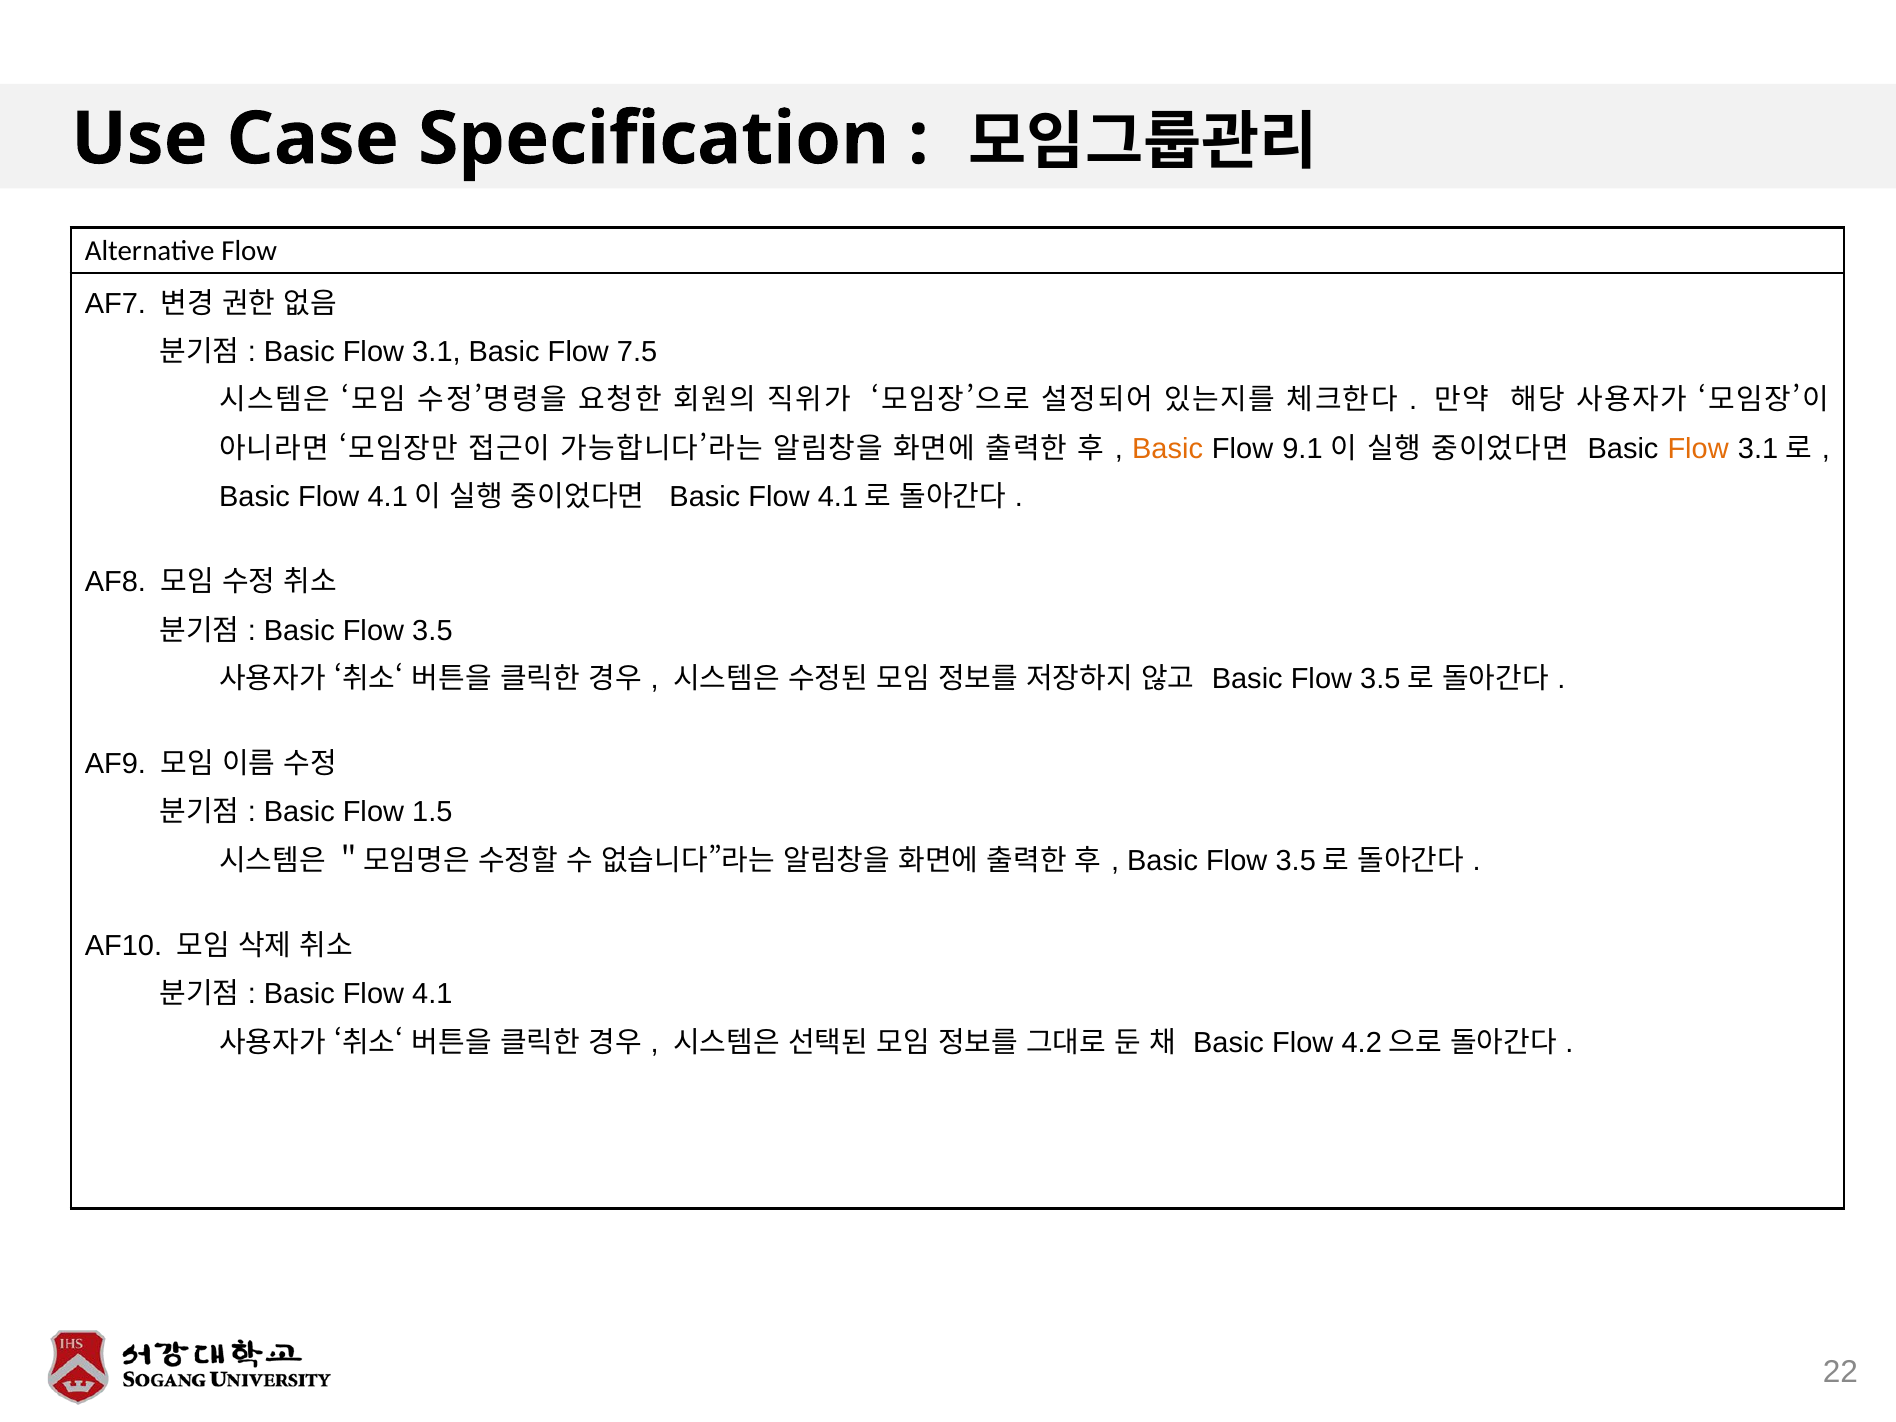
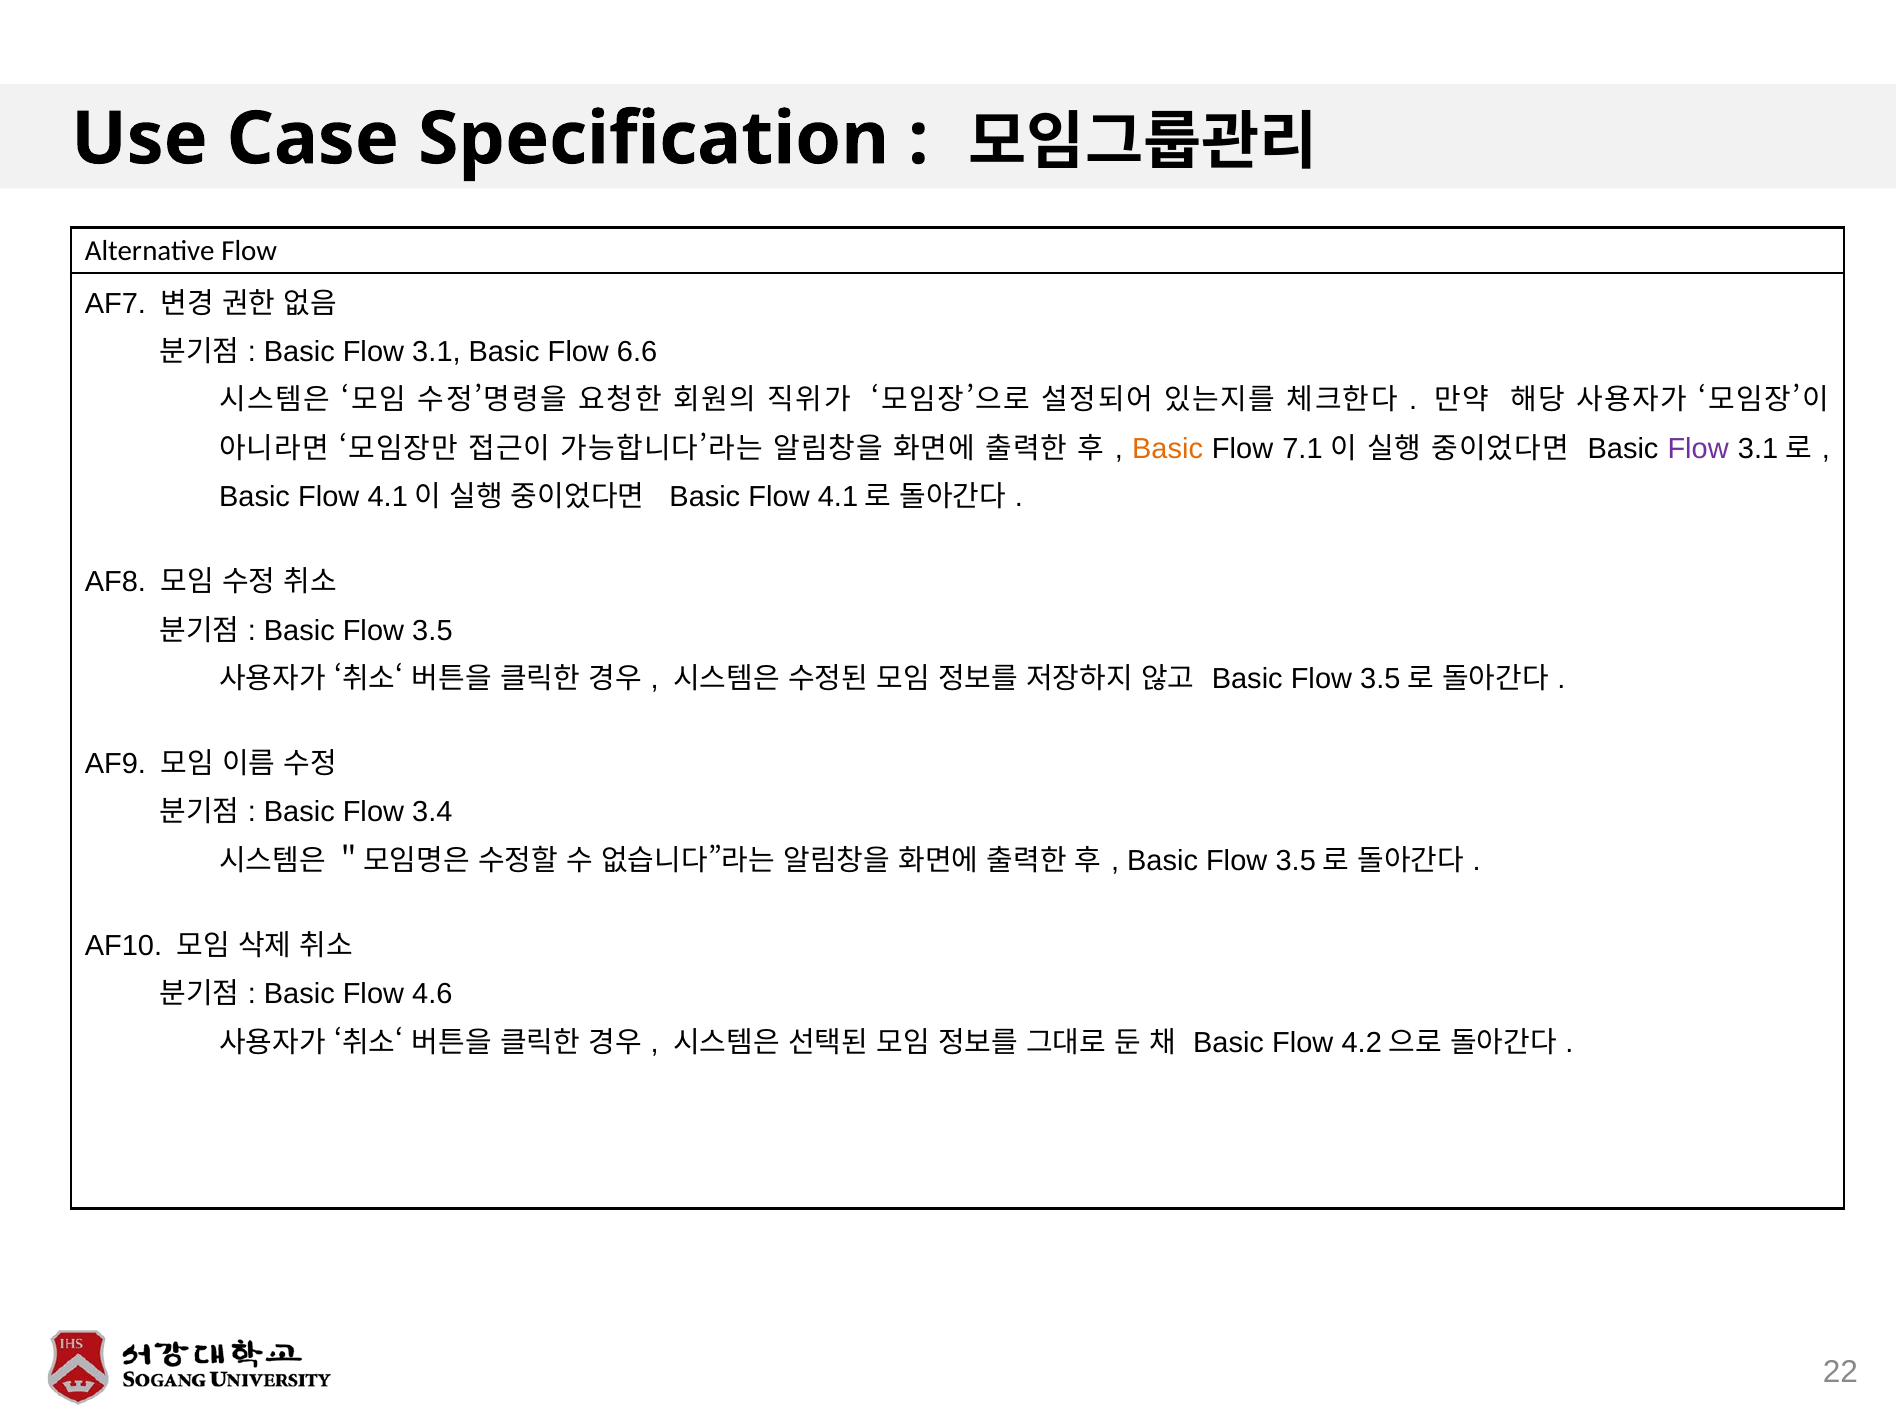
7.5: 7.5 -> 6.6 (637, 352)
9.1: 9.1 -> 7.1 (1302, 449)
Flow colour: orange -> purple (1698, 449)
1.5: 1.5 -> 3.4 (432, 812)
4.1: 4.1 -> 4.6 (432, 994)
